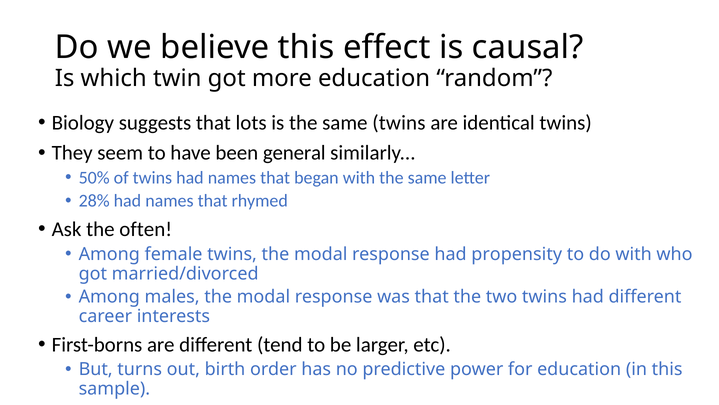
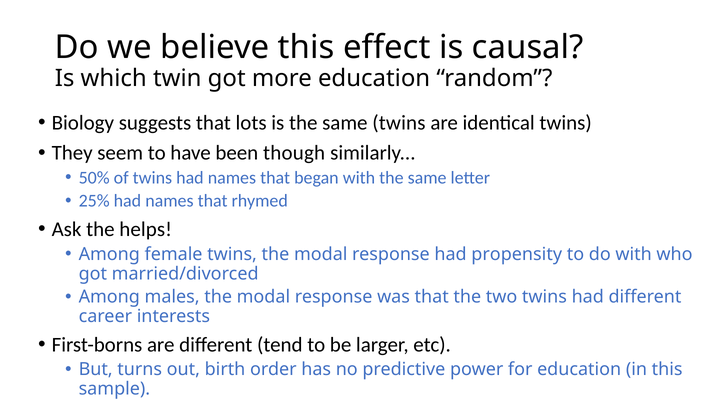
general: general -> though (294, 153)
28%: 28% -> 25% (94, 201)
often: often -> helps (146, 229)
